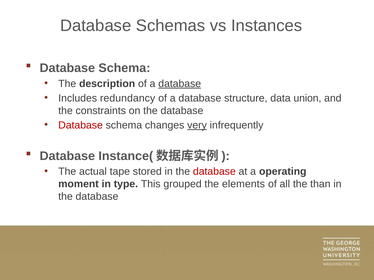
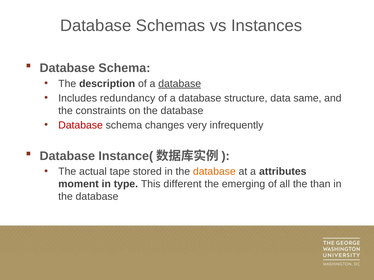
union: union -> same (307, 98)
very underline: present -> none (197, 125)
database colour: red -> orange (214, 172)
operating: operating -> attributes (283, 172)
grouped: grouped -> different (182, 184)
elements: elements -> emerging (243, 184)
